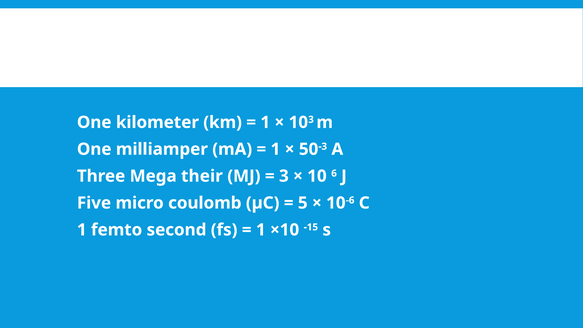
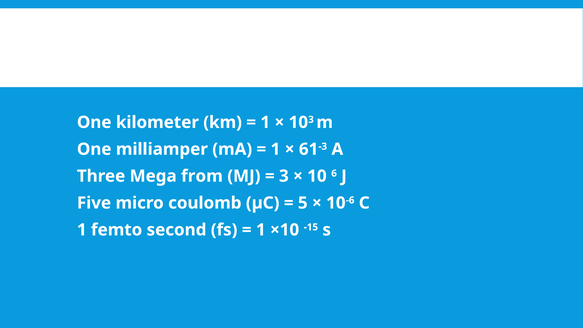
50: 50 -> 61 (309, 149)
their: their -> from (202, 176)
